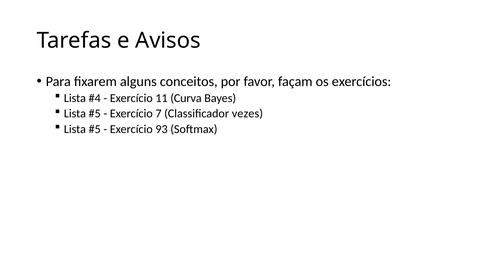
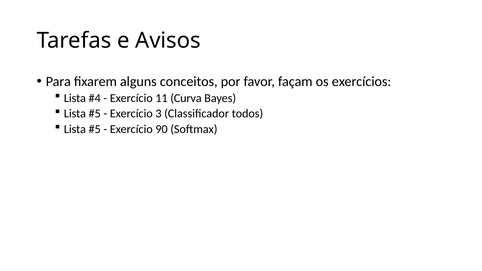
7: 7 -> 3 (158, 114)
vezes: vezes -> todos (247, 114)
93: 93 -> 90 (162, 129)
